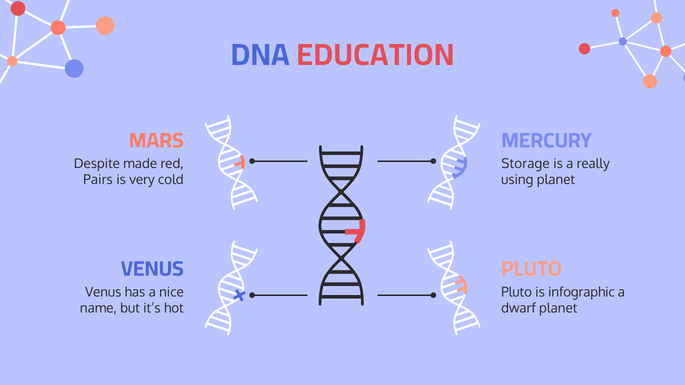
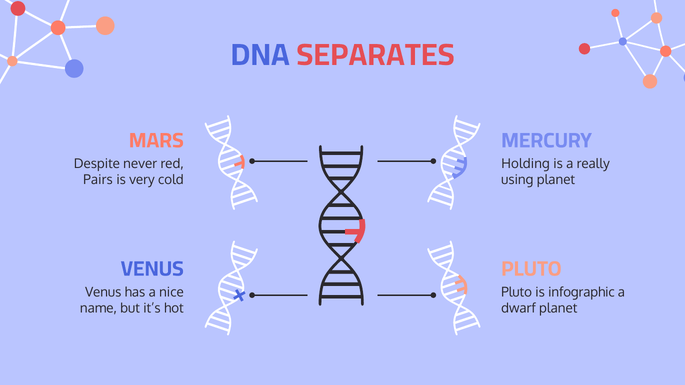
EDUCATION: EDUCATION -> SEPARATES (376, 55)
made: made -> never (140, 164)
Storage: Storage -> Holding (526, 164)
